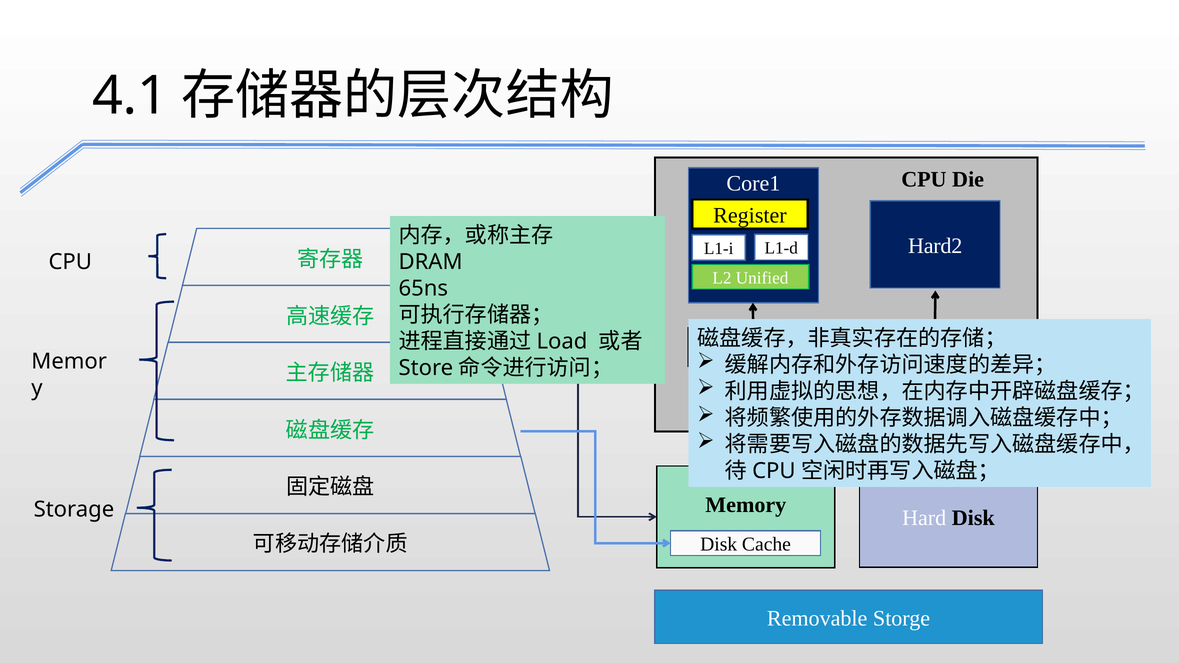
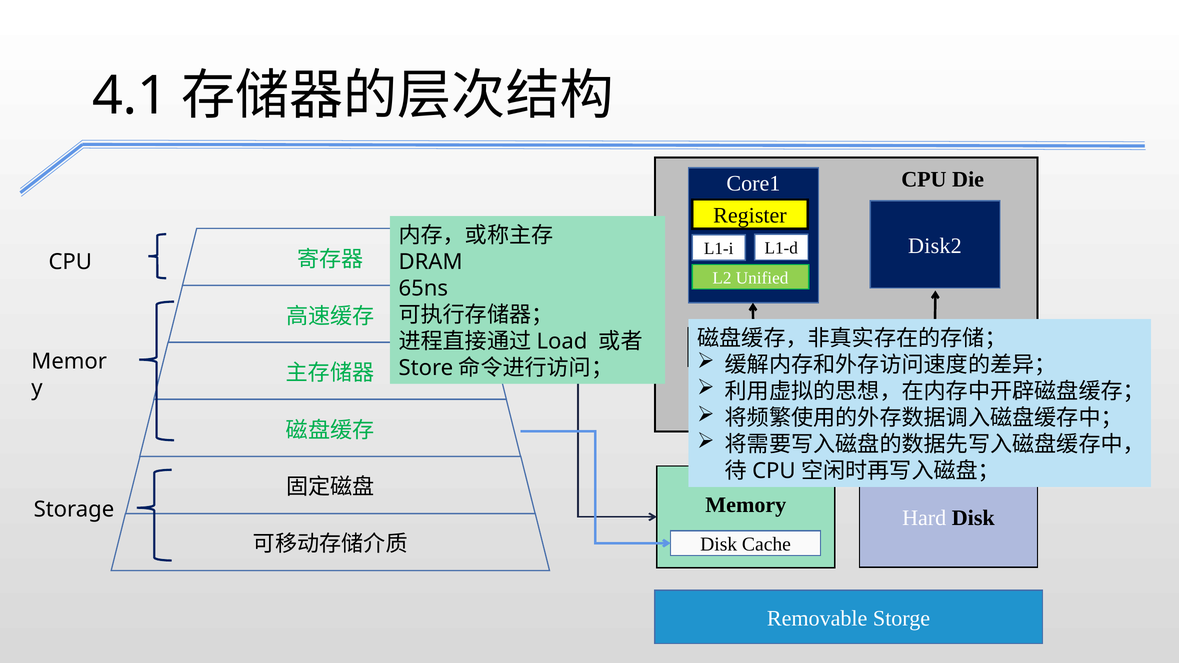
Hard2: Hard2 -> Disk2 (935, 246)
